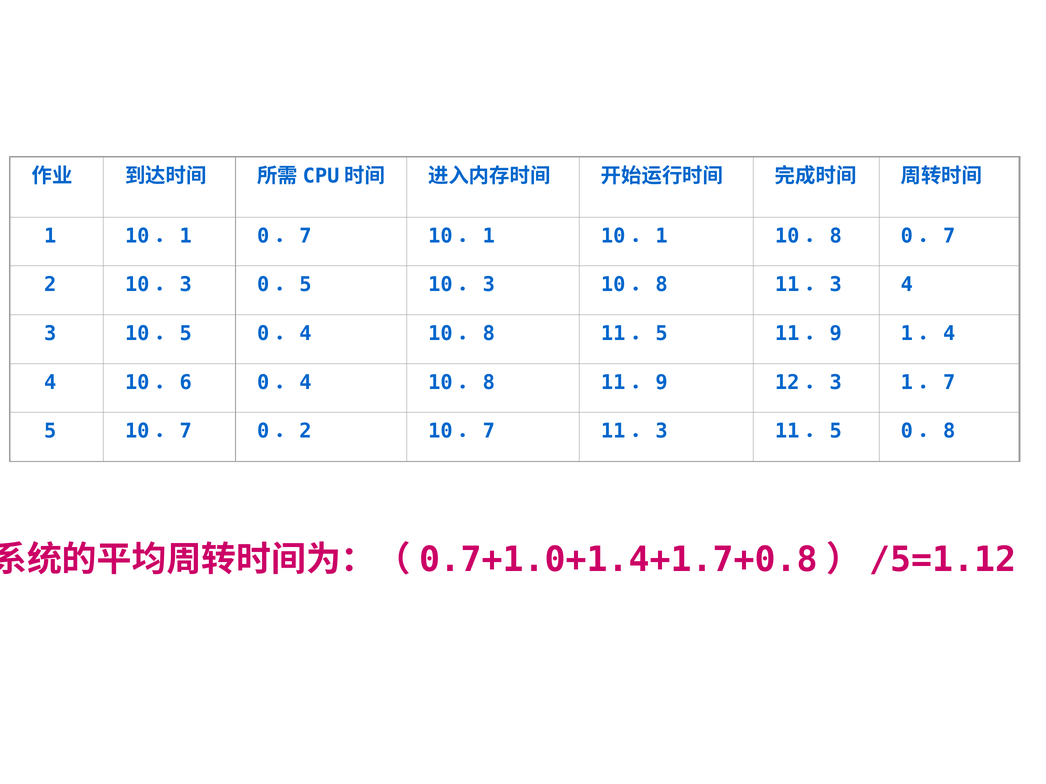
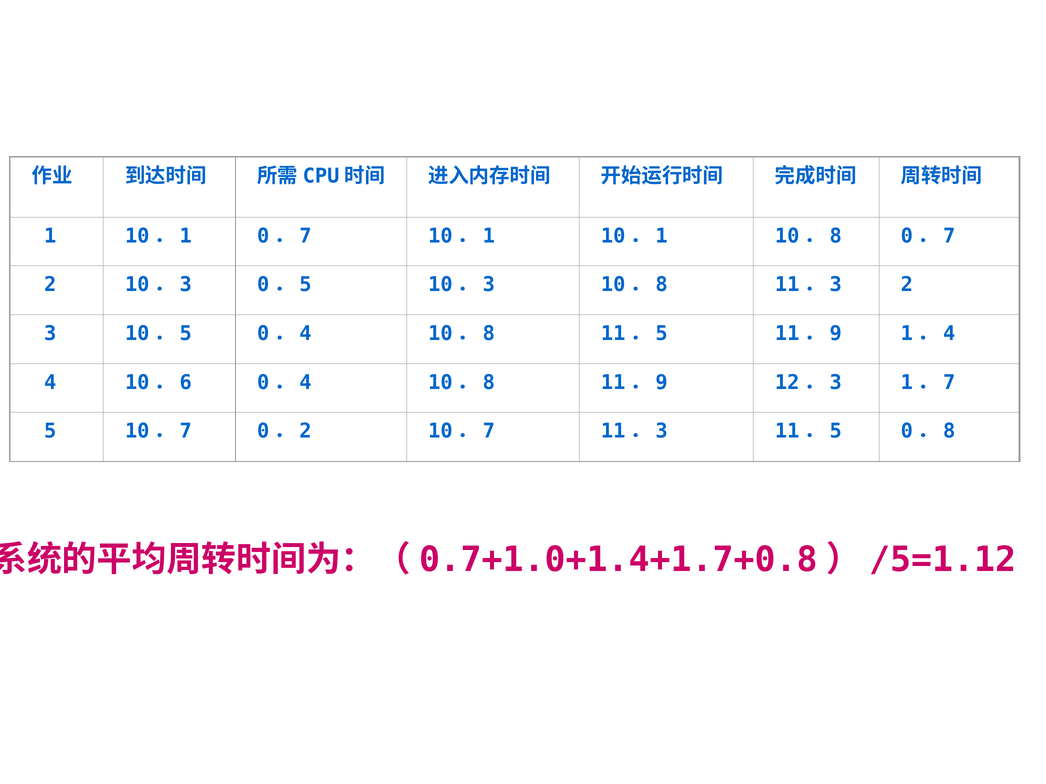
11．3 4: 4 -> 2 (907, 285)
